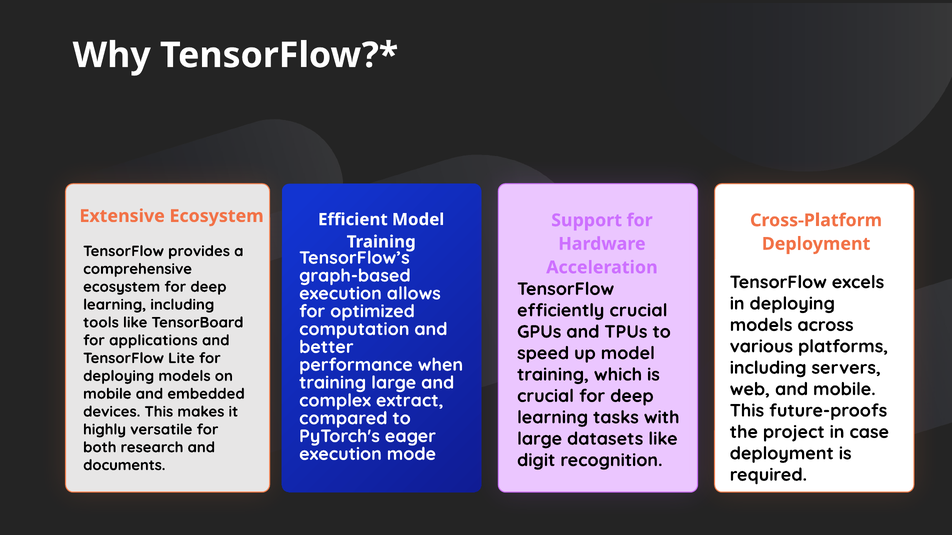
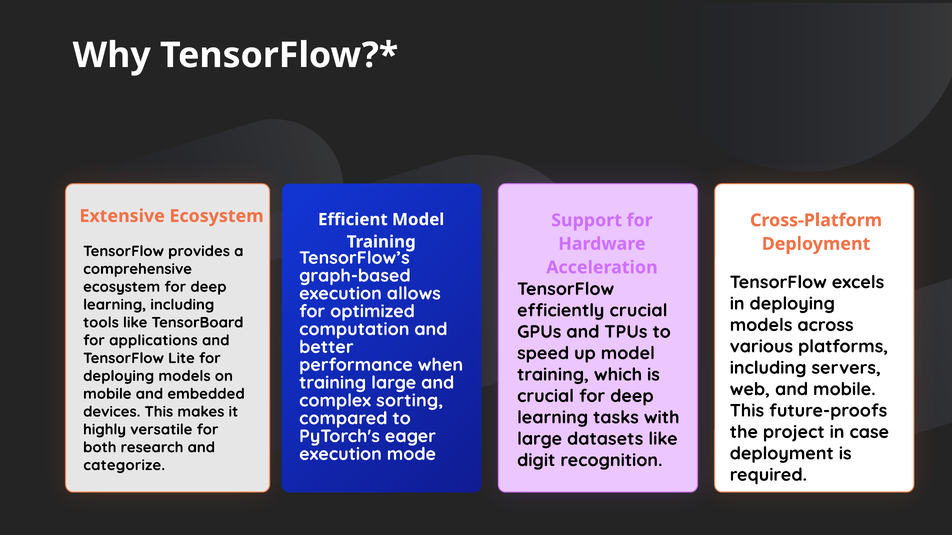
extract: extract -> sorting (410, 401)
documents: documents -> categorize (124, 466)
